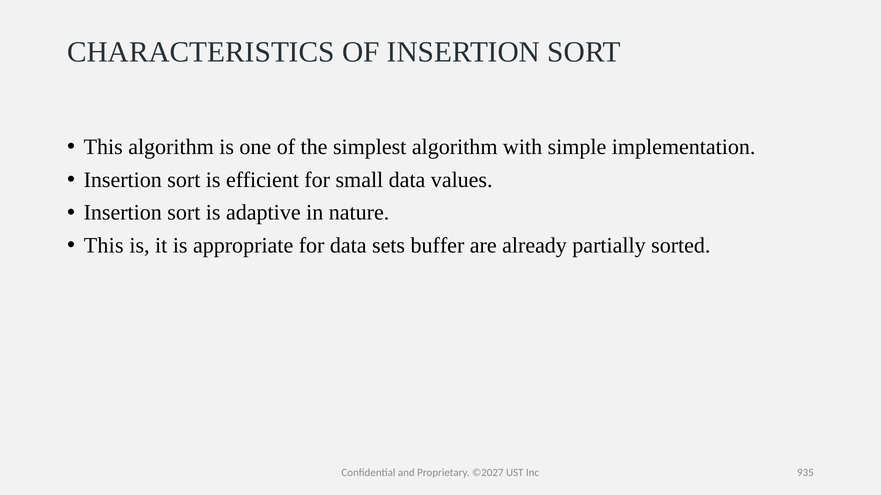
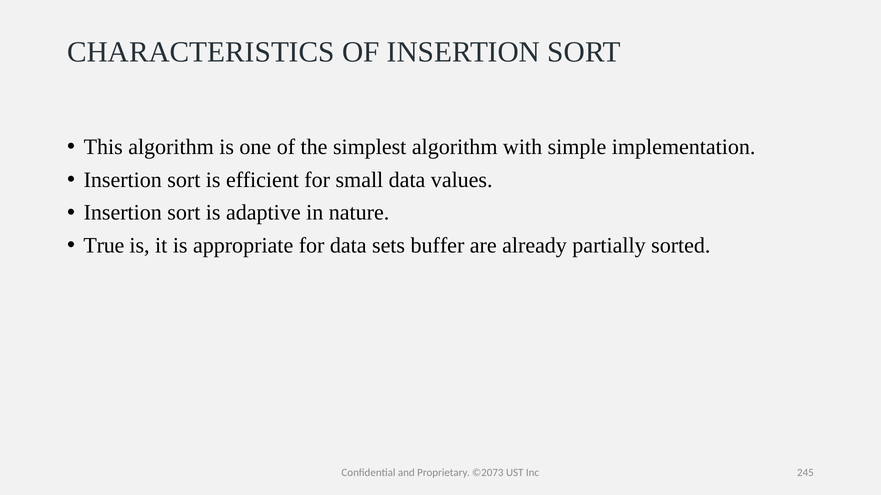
This: This -> True (104, 246)
©2027: ©2027 -> ©2073 (488, 473)
935: 935 -> 245 (805, 473)
